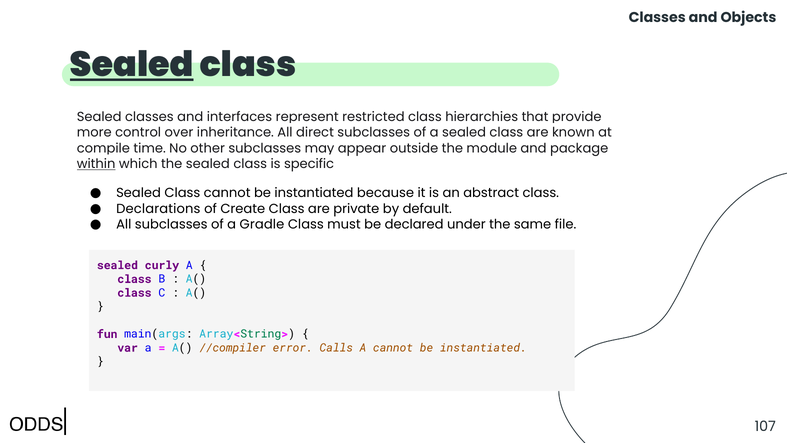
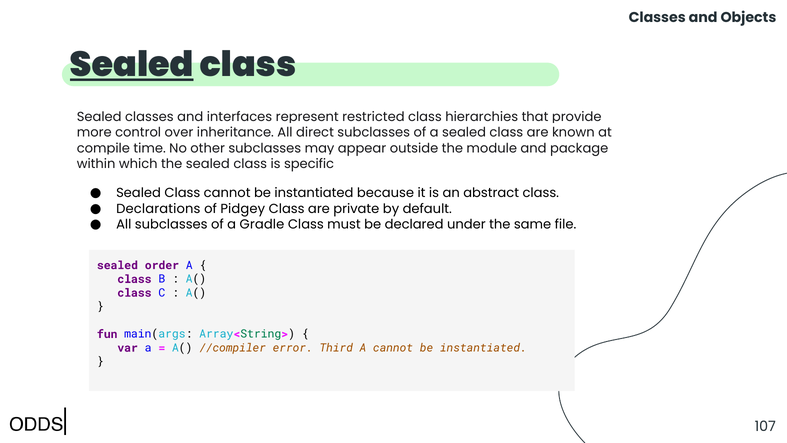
within underline: present -> none (96, 164)
Create: Create -> Pidgey (243, 209)
curly: curly -> order (162, 265)
Calls: Calls -> Third (336, 348)
